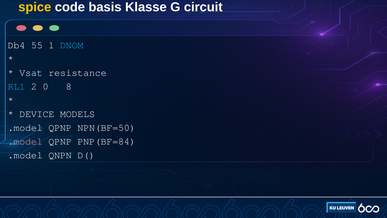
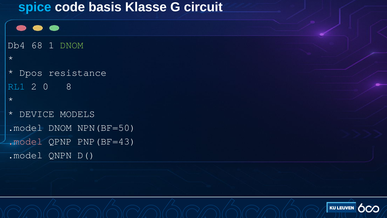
spice colour: yellow -> light blue (35, 7)
55: 55 -> 68 (37, 45)
DNOM colour: light blue -> light green (72, 45)
Vsat: Vsat -> Dpos (31, 73)
QPNP: QPNP -> DNOM (60, 127)
PNP(BF=84: PNP(BF=84 -> PNP(BF=43 (107, 141)
